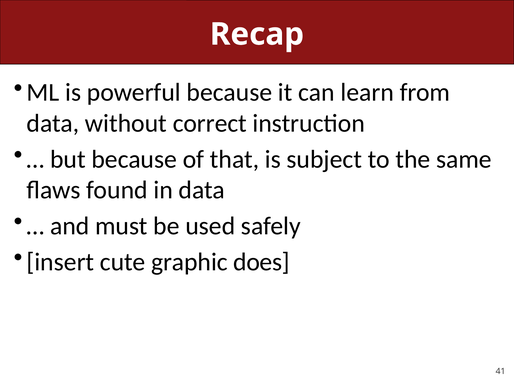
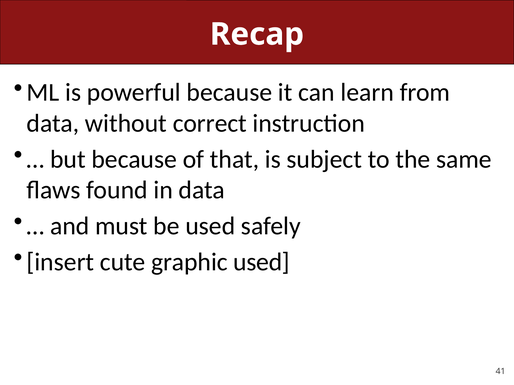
graphic does: does -> used (261, 262)
